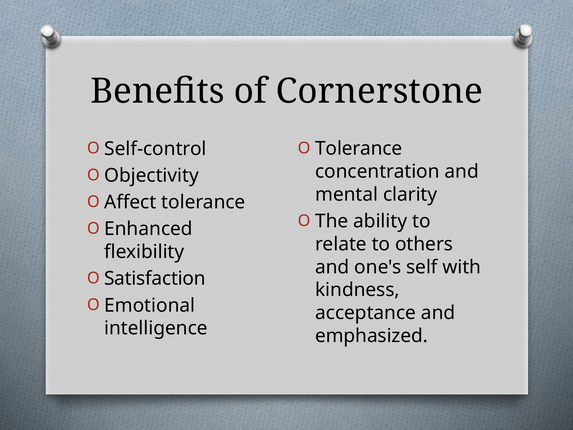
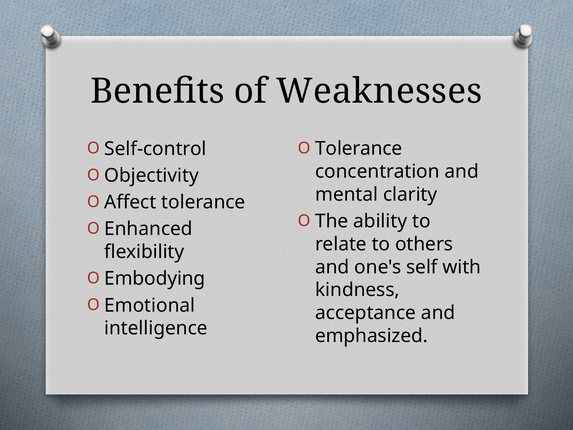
Cornerstone: Cornerstone -> Weaknesses (379, 91)
Satisfaction: Satisfaction -> Embodying (155, 278)
